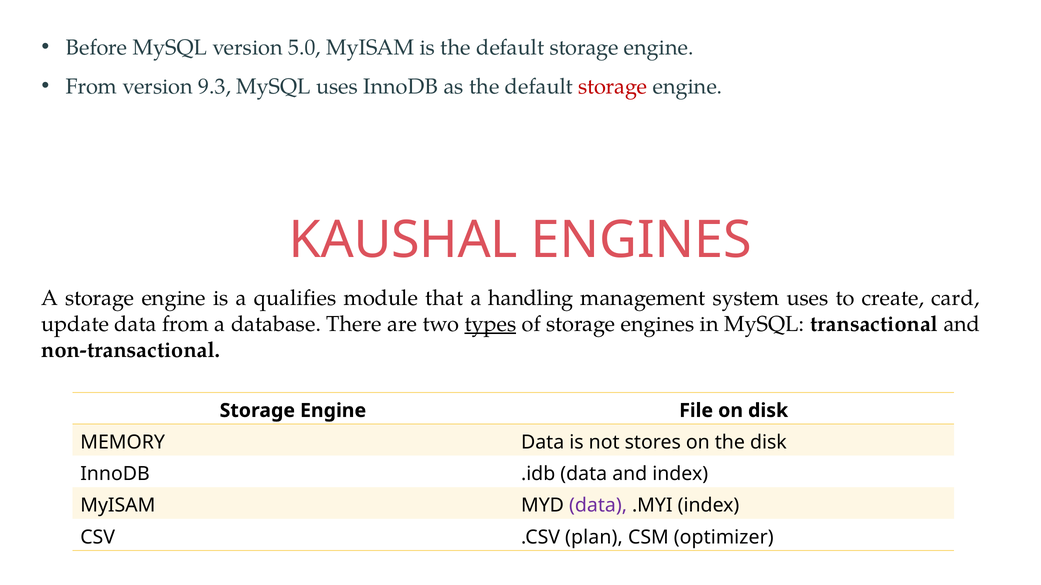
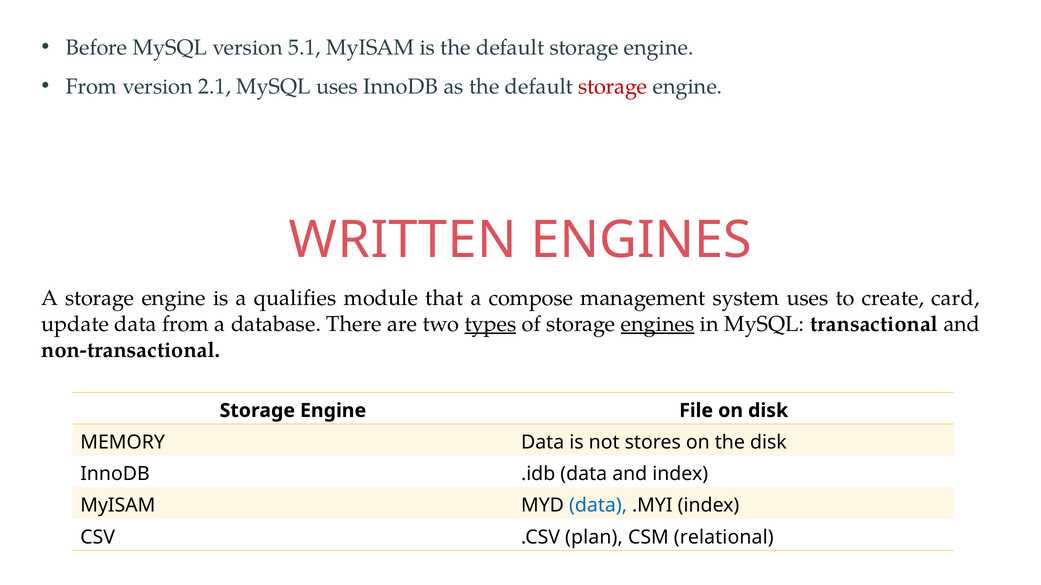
5.0: 5.0 -> 5.1 (305, 48)
9.3: 9.3 -> 2.1 (215, 87)
KAUSHAL: KAUSHAL -> WRITTEN (403, 240)
handling: handling -> compose (531, 298)
engines underline: none -> present (658, 324)
data colour: purple -> blue (598, 506)
optimizer: optimizer -> relational (724, 538)
